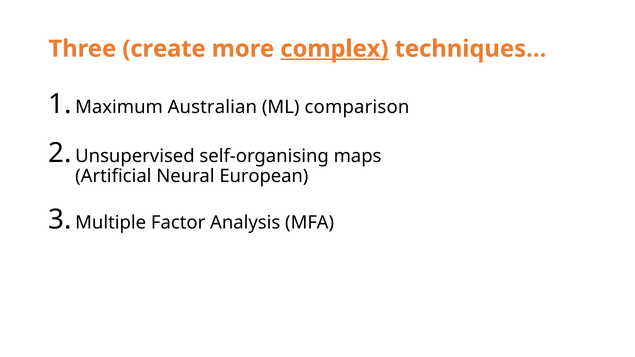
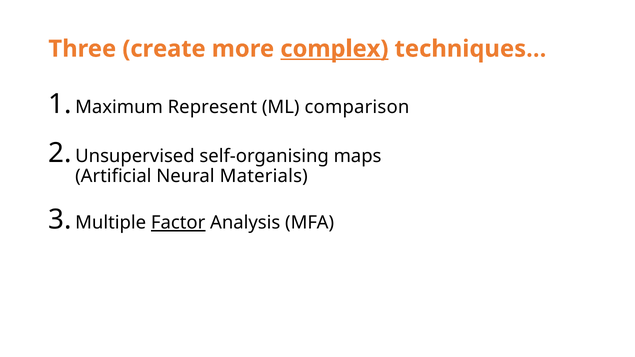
Australian: Australian -> Represent (212, 107)
European: European -> Materials (264, 176)
Factor underline: none -> present (178, 223)
